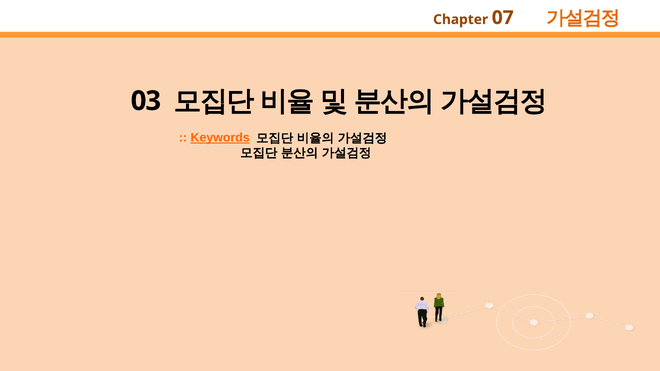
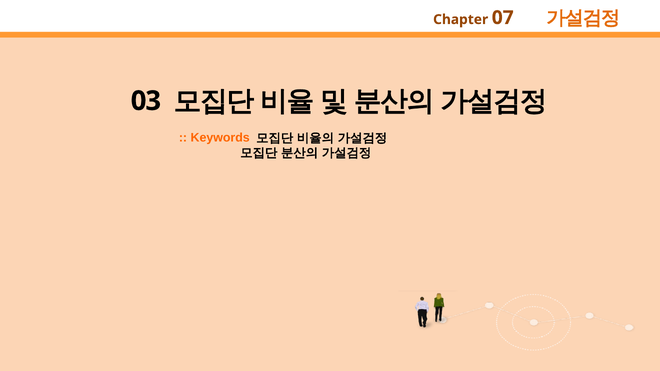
Keywords underline: present -> none (220, 138)
